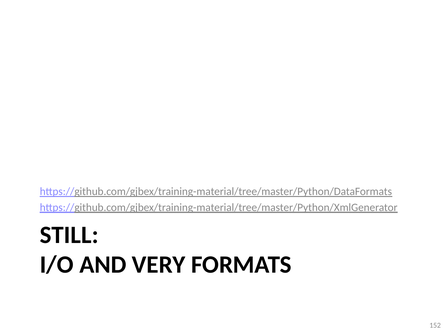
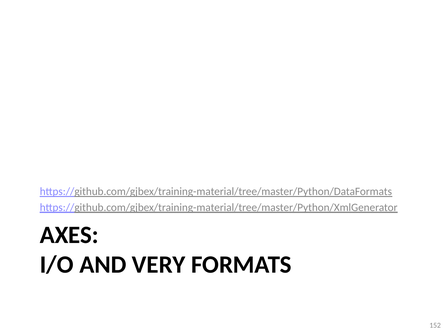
STILL: STILL -> AXES (69, 234)
